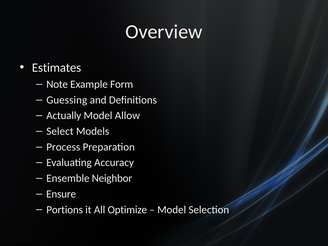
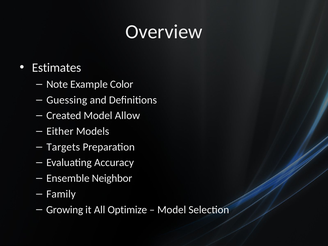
Form: Form -> Color (122, 84)
Actually: Actually -> Created (64, 116)
Select: Select -> Either (60, 131)
Process: Process -> Targets (63, 147)
Ensure: Ensure -> Family (61, 194)
Portions: Portions -> Growing (65, 210)
